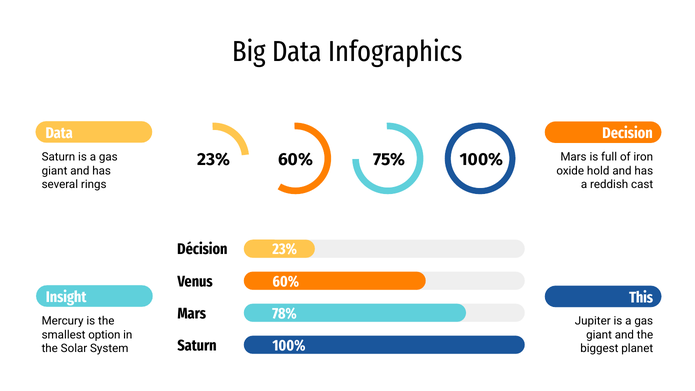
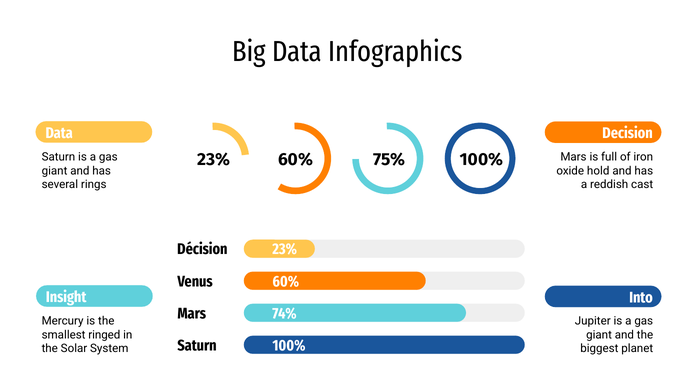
This: This -> Into (641, 297)
78%: 78% -> 74% (284, 314)
option: option -> ringed (104, 335)
